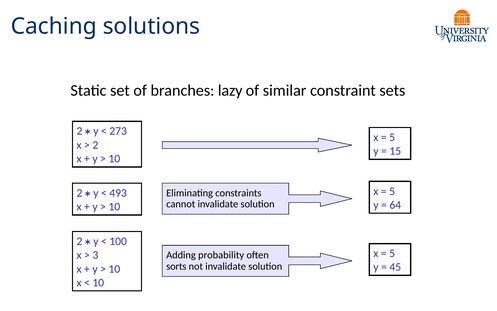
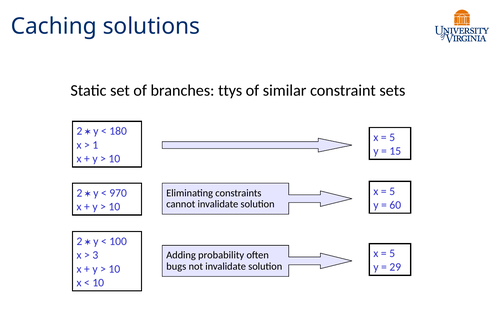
lazy: lazy -> ttys (230, 90)
273: 273 -> 180 (118, 131)
2: 2 -> 1 (95, 145)
493: 493 -> 970 (118, 193)
64: 64 -> 60 (395, 205)
sorts: sorts -> bugs (176, 266)
45: 45 -> 29 (395, 267)
